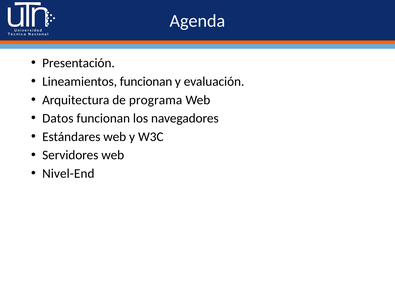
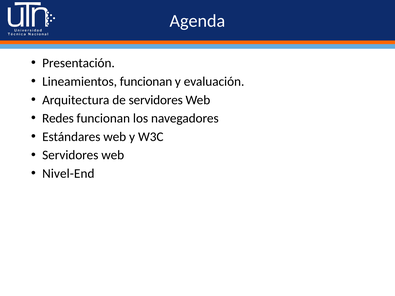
de programa: programa -> servidores (156, 100)
Datos: Datos -> Redes (58, 118)
